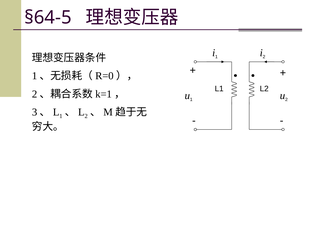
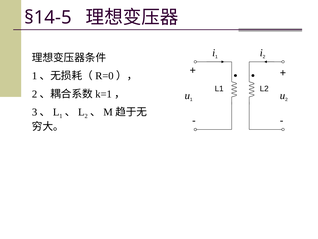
§64-5: §64-5 -> §14-5 (48, 18)
